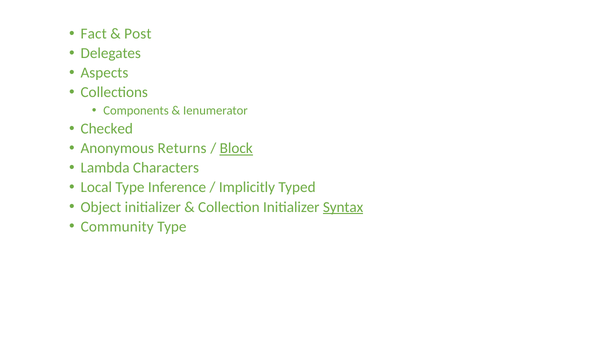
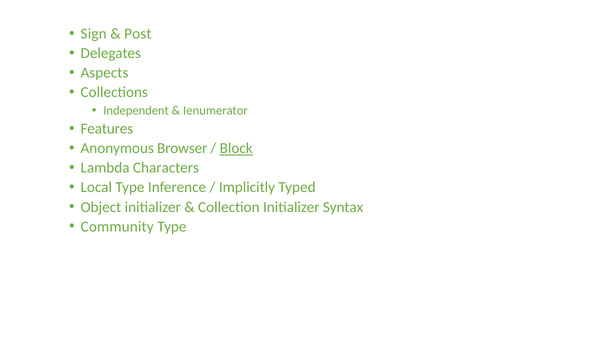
Fact: Fact -> Sign (94, 34)
Components: Components -> Independent (136, 111)
Checked: Checked -> Features (107, 129)
Returns: Returns -> Browser (182, 148)
Syntax underline: present -> none (343, 207)
